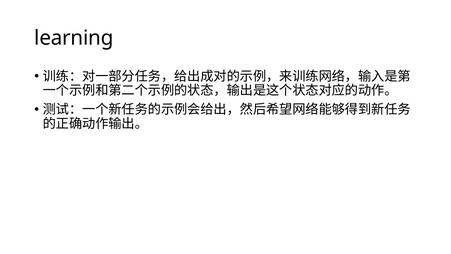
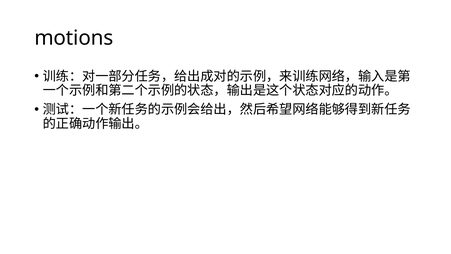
learning: learning -> motions (74, 38)
